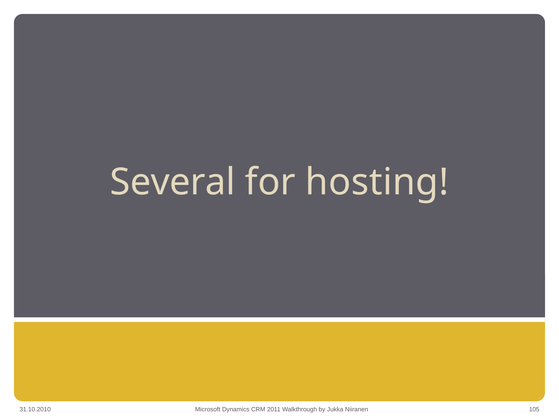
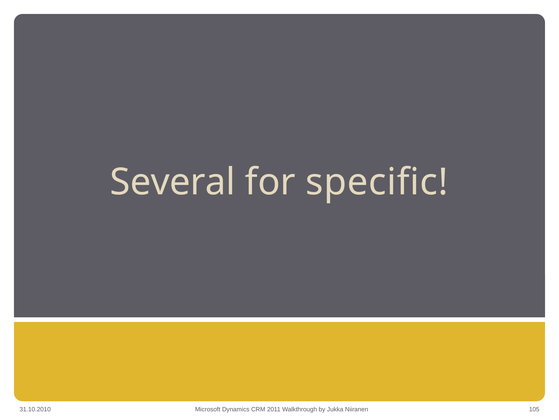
hosting: hosting -> specific (377, 182)
